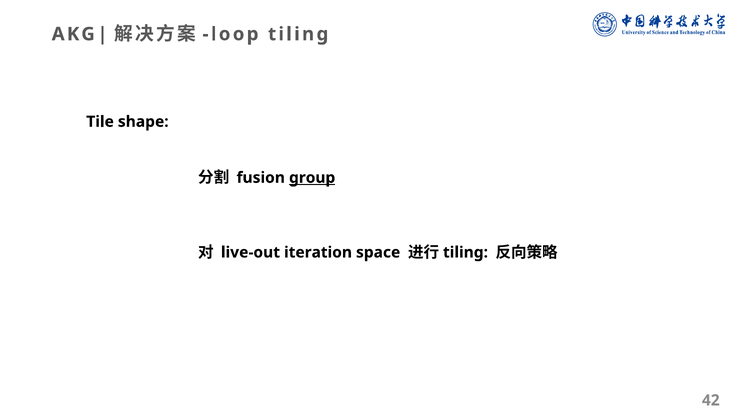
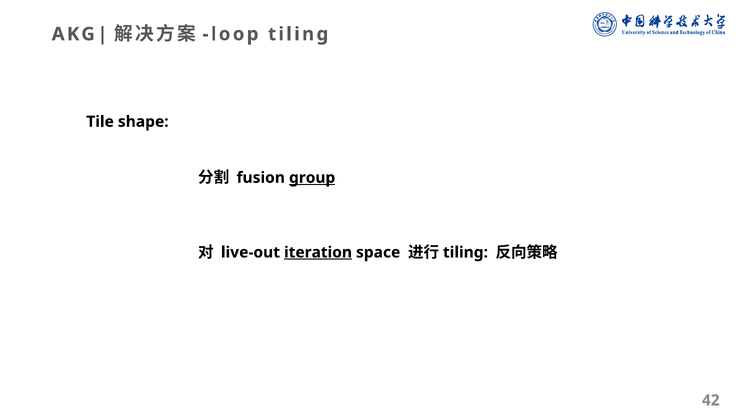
iteration underline: none -> present (318, 252)
